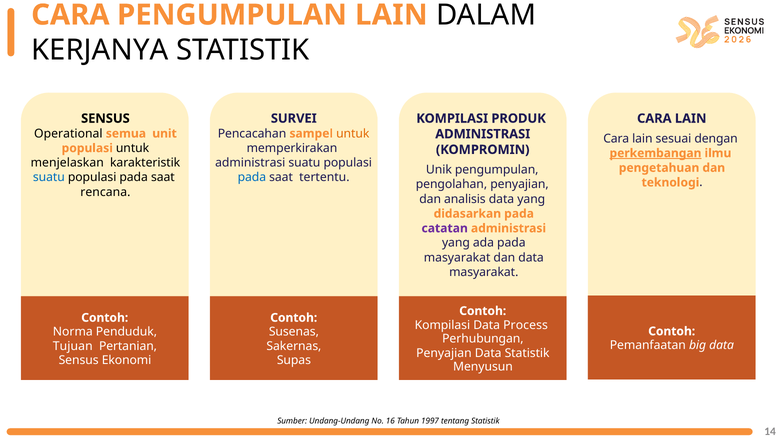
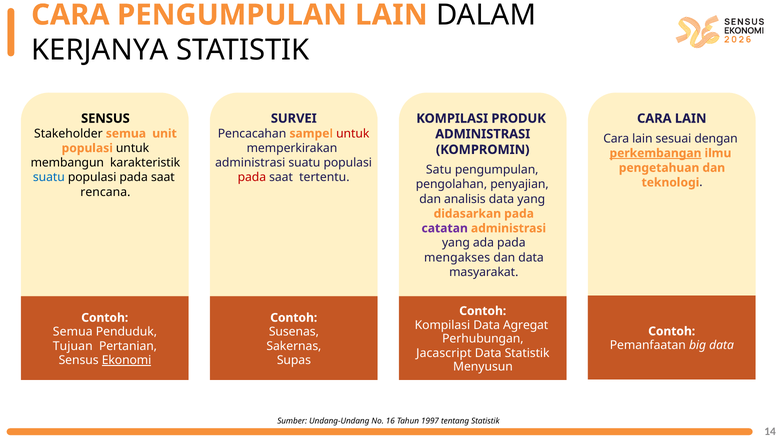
untuk colour: orange -> red (353, 133)
Operational: Operational -> Stakeholder (68, 133)
menjelaskan: menjelaskan -> membangun (67, 163)
Unik: Unik -> Satu (439, 170)
pada colour: blue -> red (252, 177)
masyarakat: masyarakat -> mengakses (457, 257)
Process: Process -> Agregat (526, 325)
Norma: Norma -> Semua (73, 332)
Penyajian: Penyajian -> Jacascript (444, 353)
Ekonomi underline: none -> present (127, 360)
